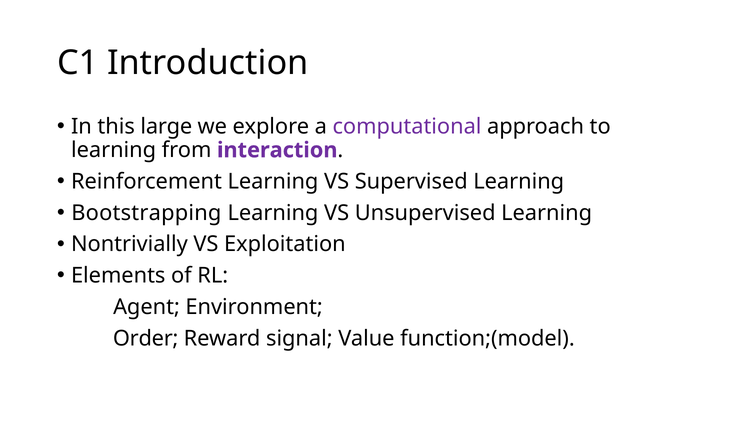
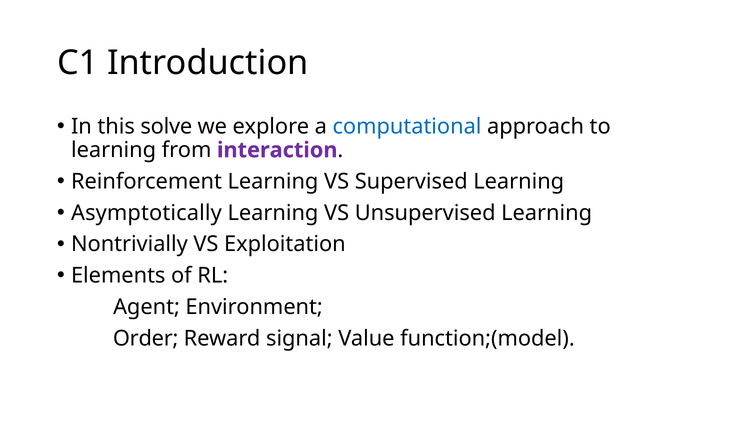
large: large -> solve (166, 126)
computational colour: purple -> blue (407, 126)
Bootstrapping: Bootstrapping -> Asymptotically (146, 213)
